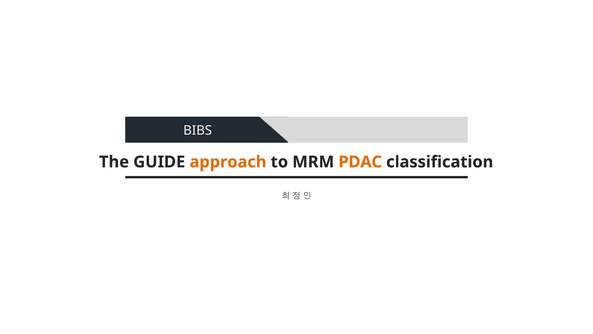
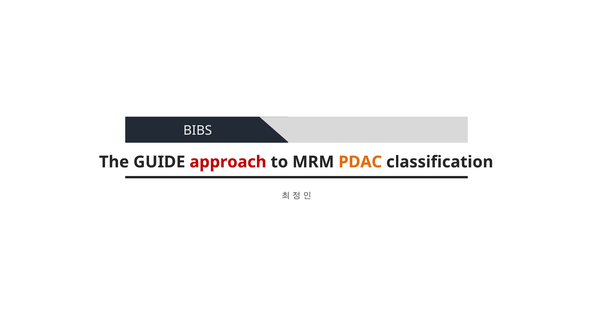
approach colour: orange -> red (228, 162)
